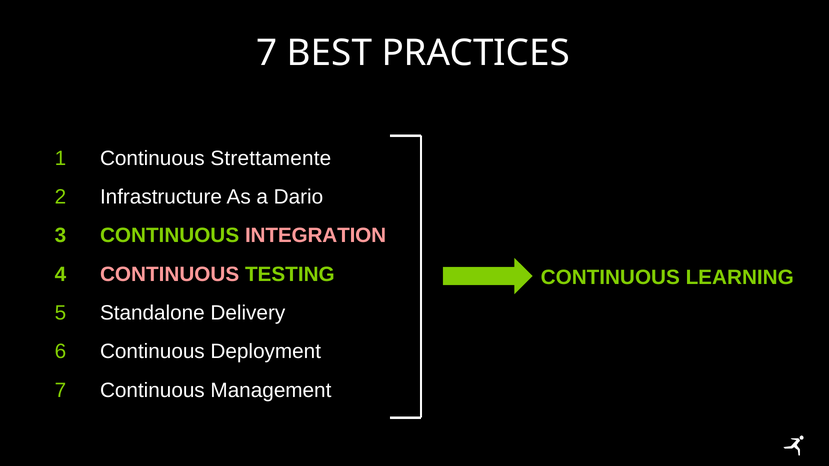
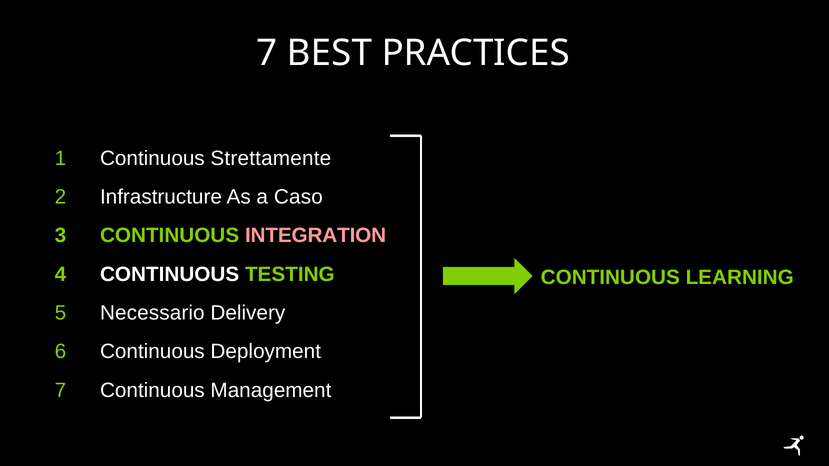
Dario: Dario -> Caso (298, 197)
CONTINUOUS colour: pink -> white (170, 274)
Standalone: Standalone -> Necessario (152, 313)
